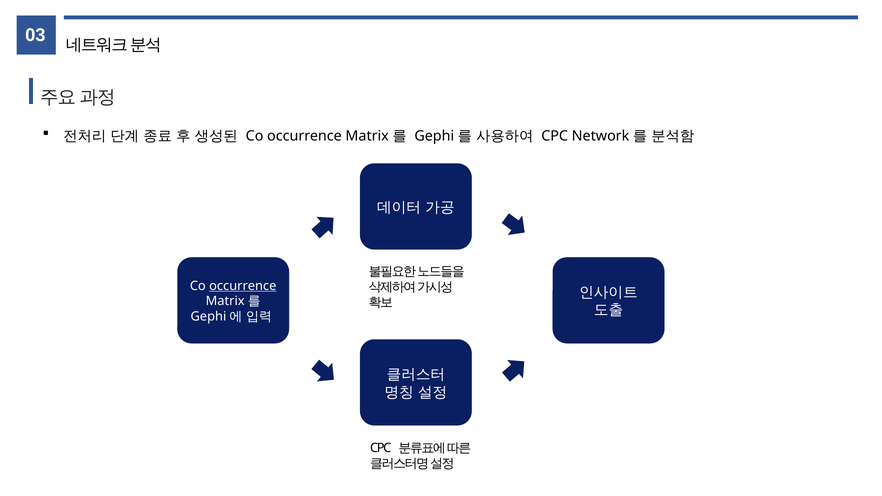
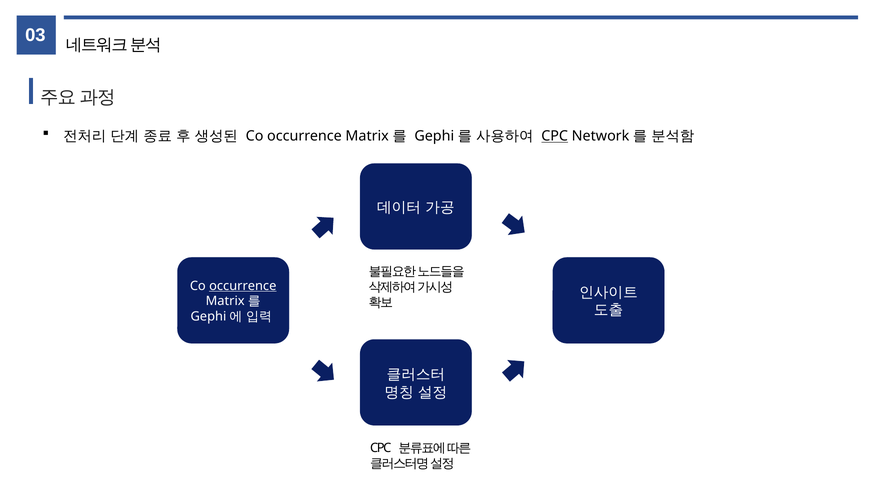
CPC underline: none -> present (555, 136)
